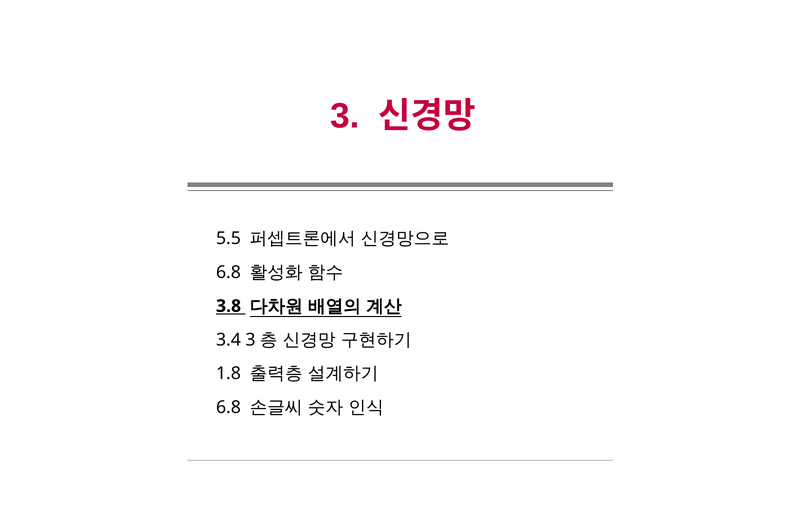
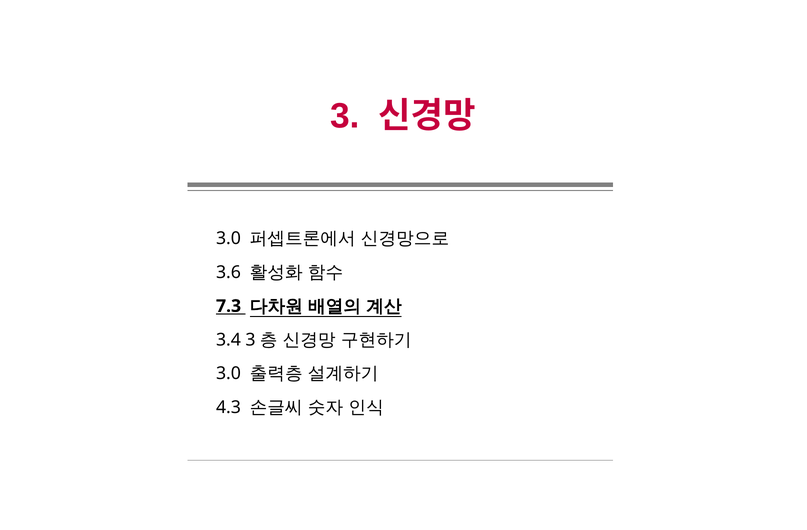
5.5: 5.5 -> 3.0 (228, 239)
6.8: 6.8 -> 3.6 (228, 272)
3.8: 3.8 -> 7.3 (229, 306)
1.8: 1.8 -> 3.0 (228, 374)
6.8: 6.8 -> 4.3 (228, 407)
